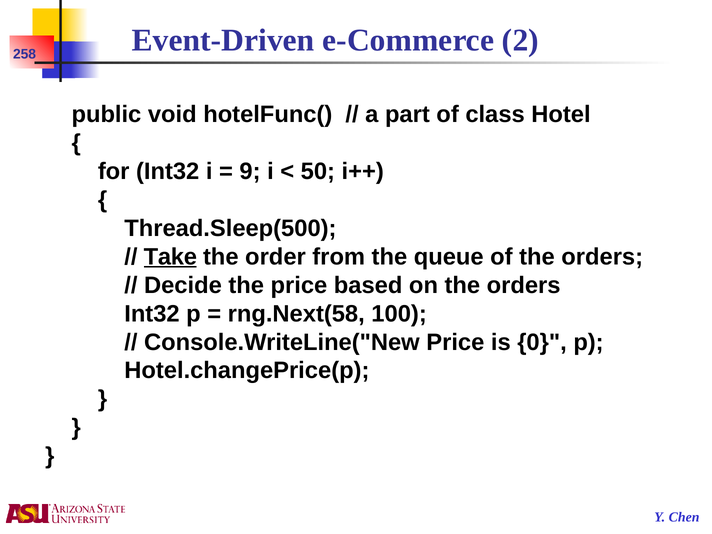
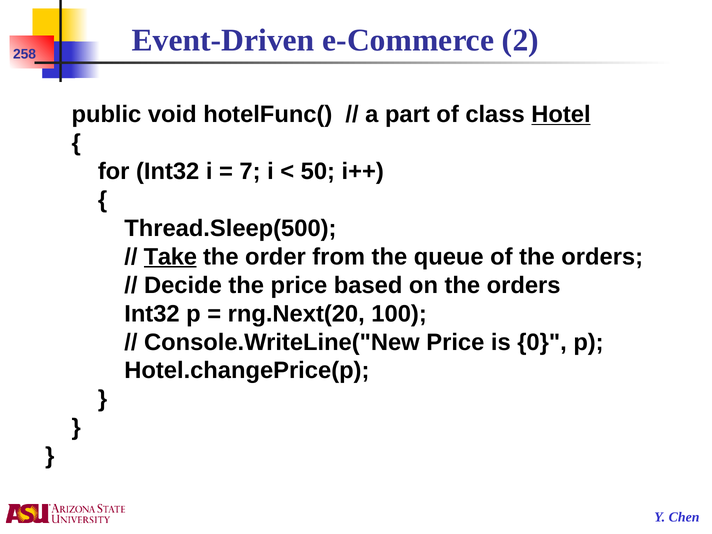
Hotel underline: none -> present (561, 114)
9: 9 -> 7 (250, 171)
rng.Next(58: rng.Next(58 -> rng.Next(20 (296, 314)
